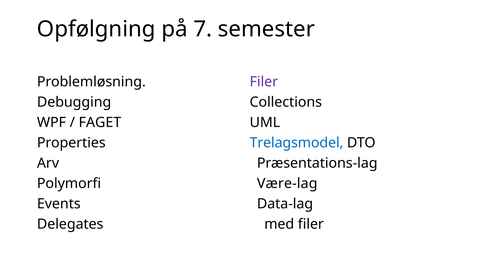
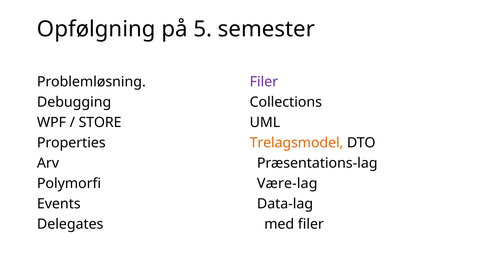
7: 7 -> 5 (203, 29)
FAGET: FAGET -> STORE (100, 123)
Trelagsmodel colour: blue -> orange (296, 143)
